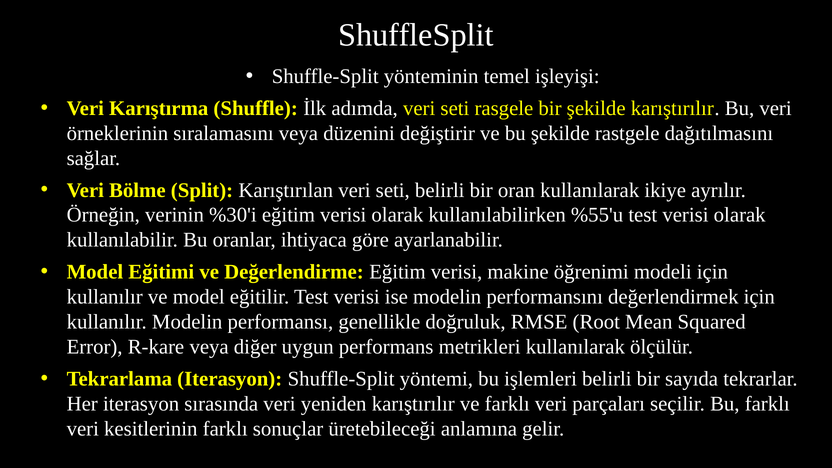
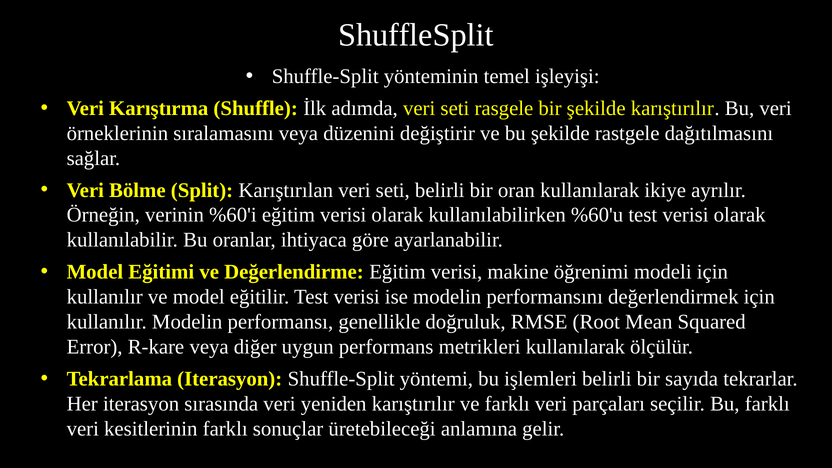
%30'i: %30'i -> %60'i (233, 215)
%55'u: %55'u -> %60'u (597, 215)
